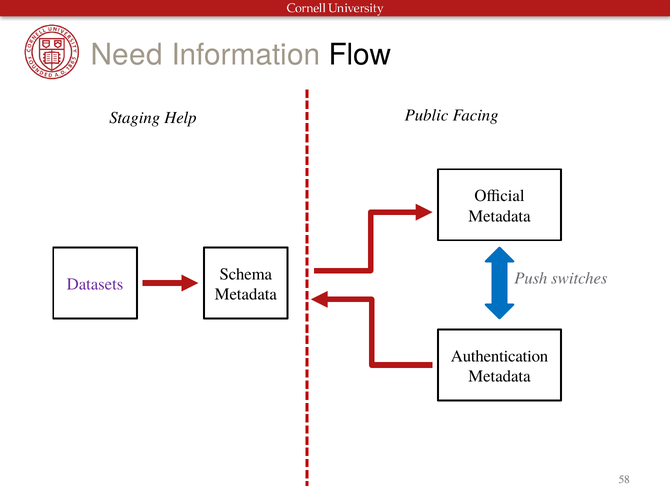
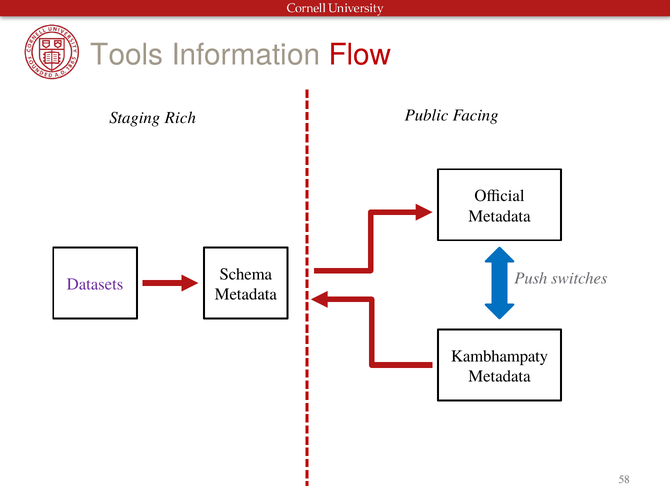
Need: Need -> Tools (127, 55)
Flow colour: black -> red (360, 55)
Help: Help -> Rich (180, 118)
Authentication: Authentication -> Kambhampaty (500, 356)
